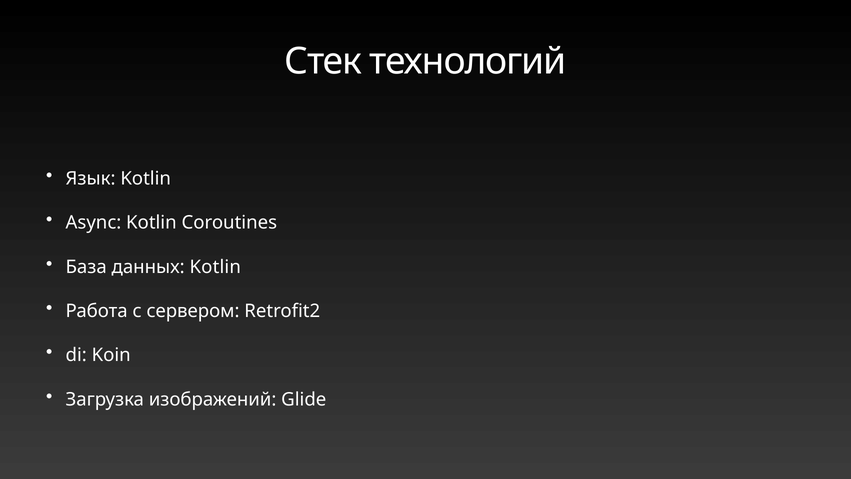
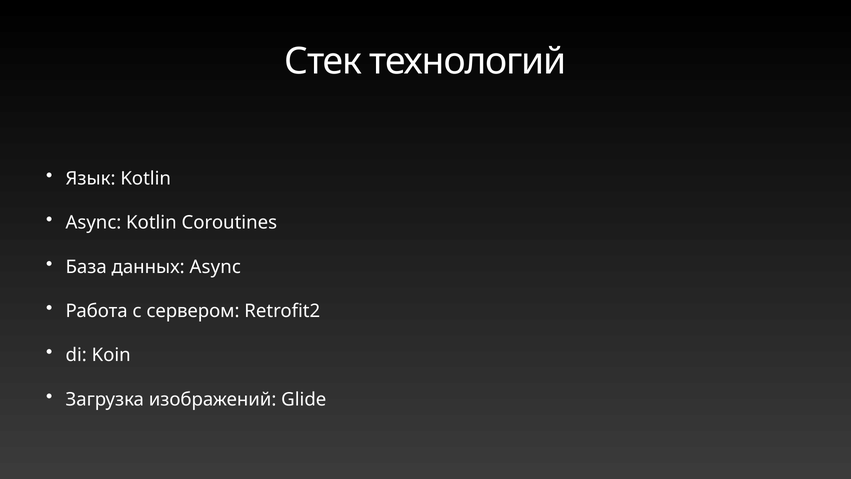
данных Kotlin: Kotlin -> Async (215, 267)
